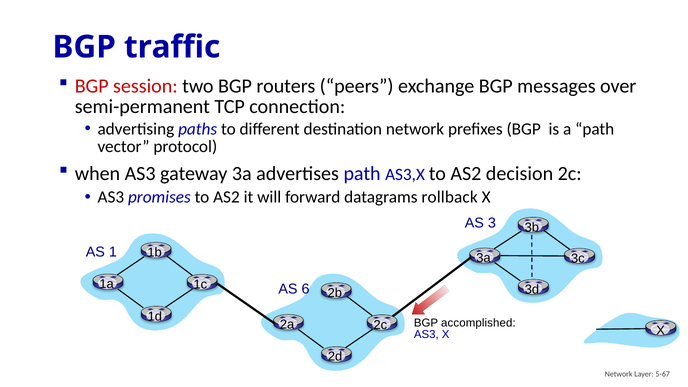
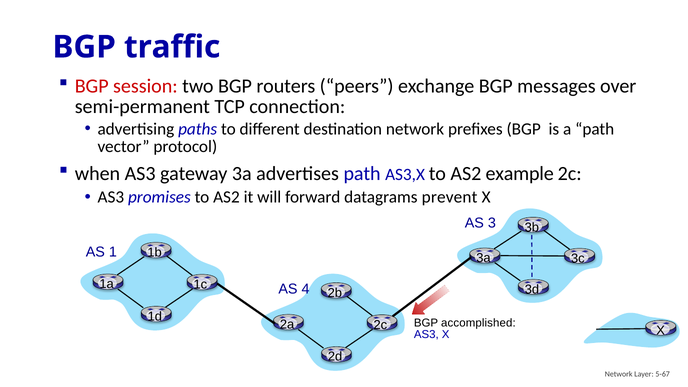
decision: decision -> example (520, 174)
rollback: rollback -> prevent (450, 197)
6: 6 -> 4 (306, 289)
